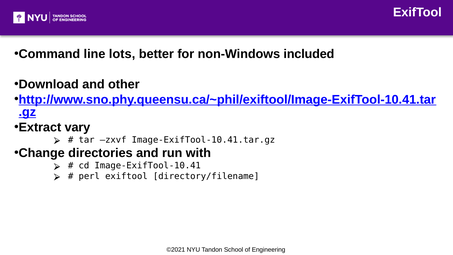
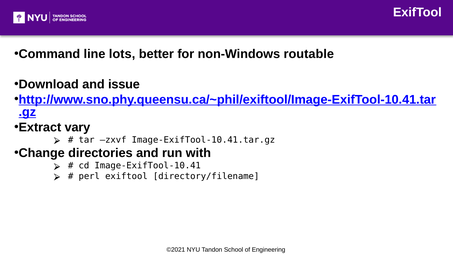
included: included -> routable (309, 54)
other: other -> issue (124, 84)
